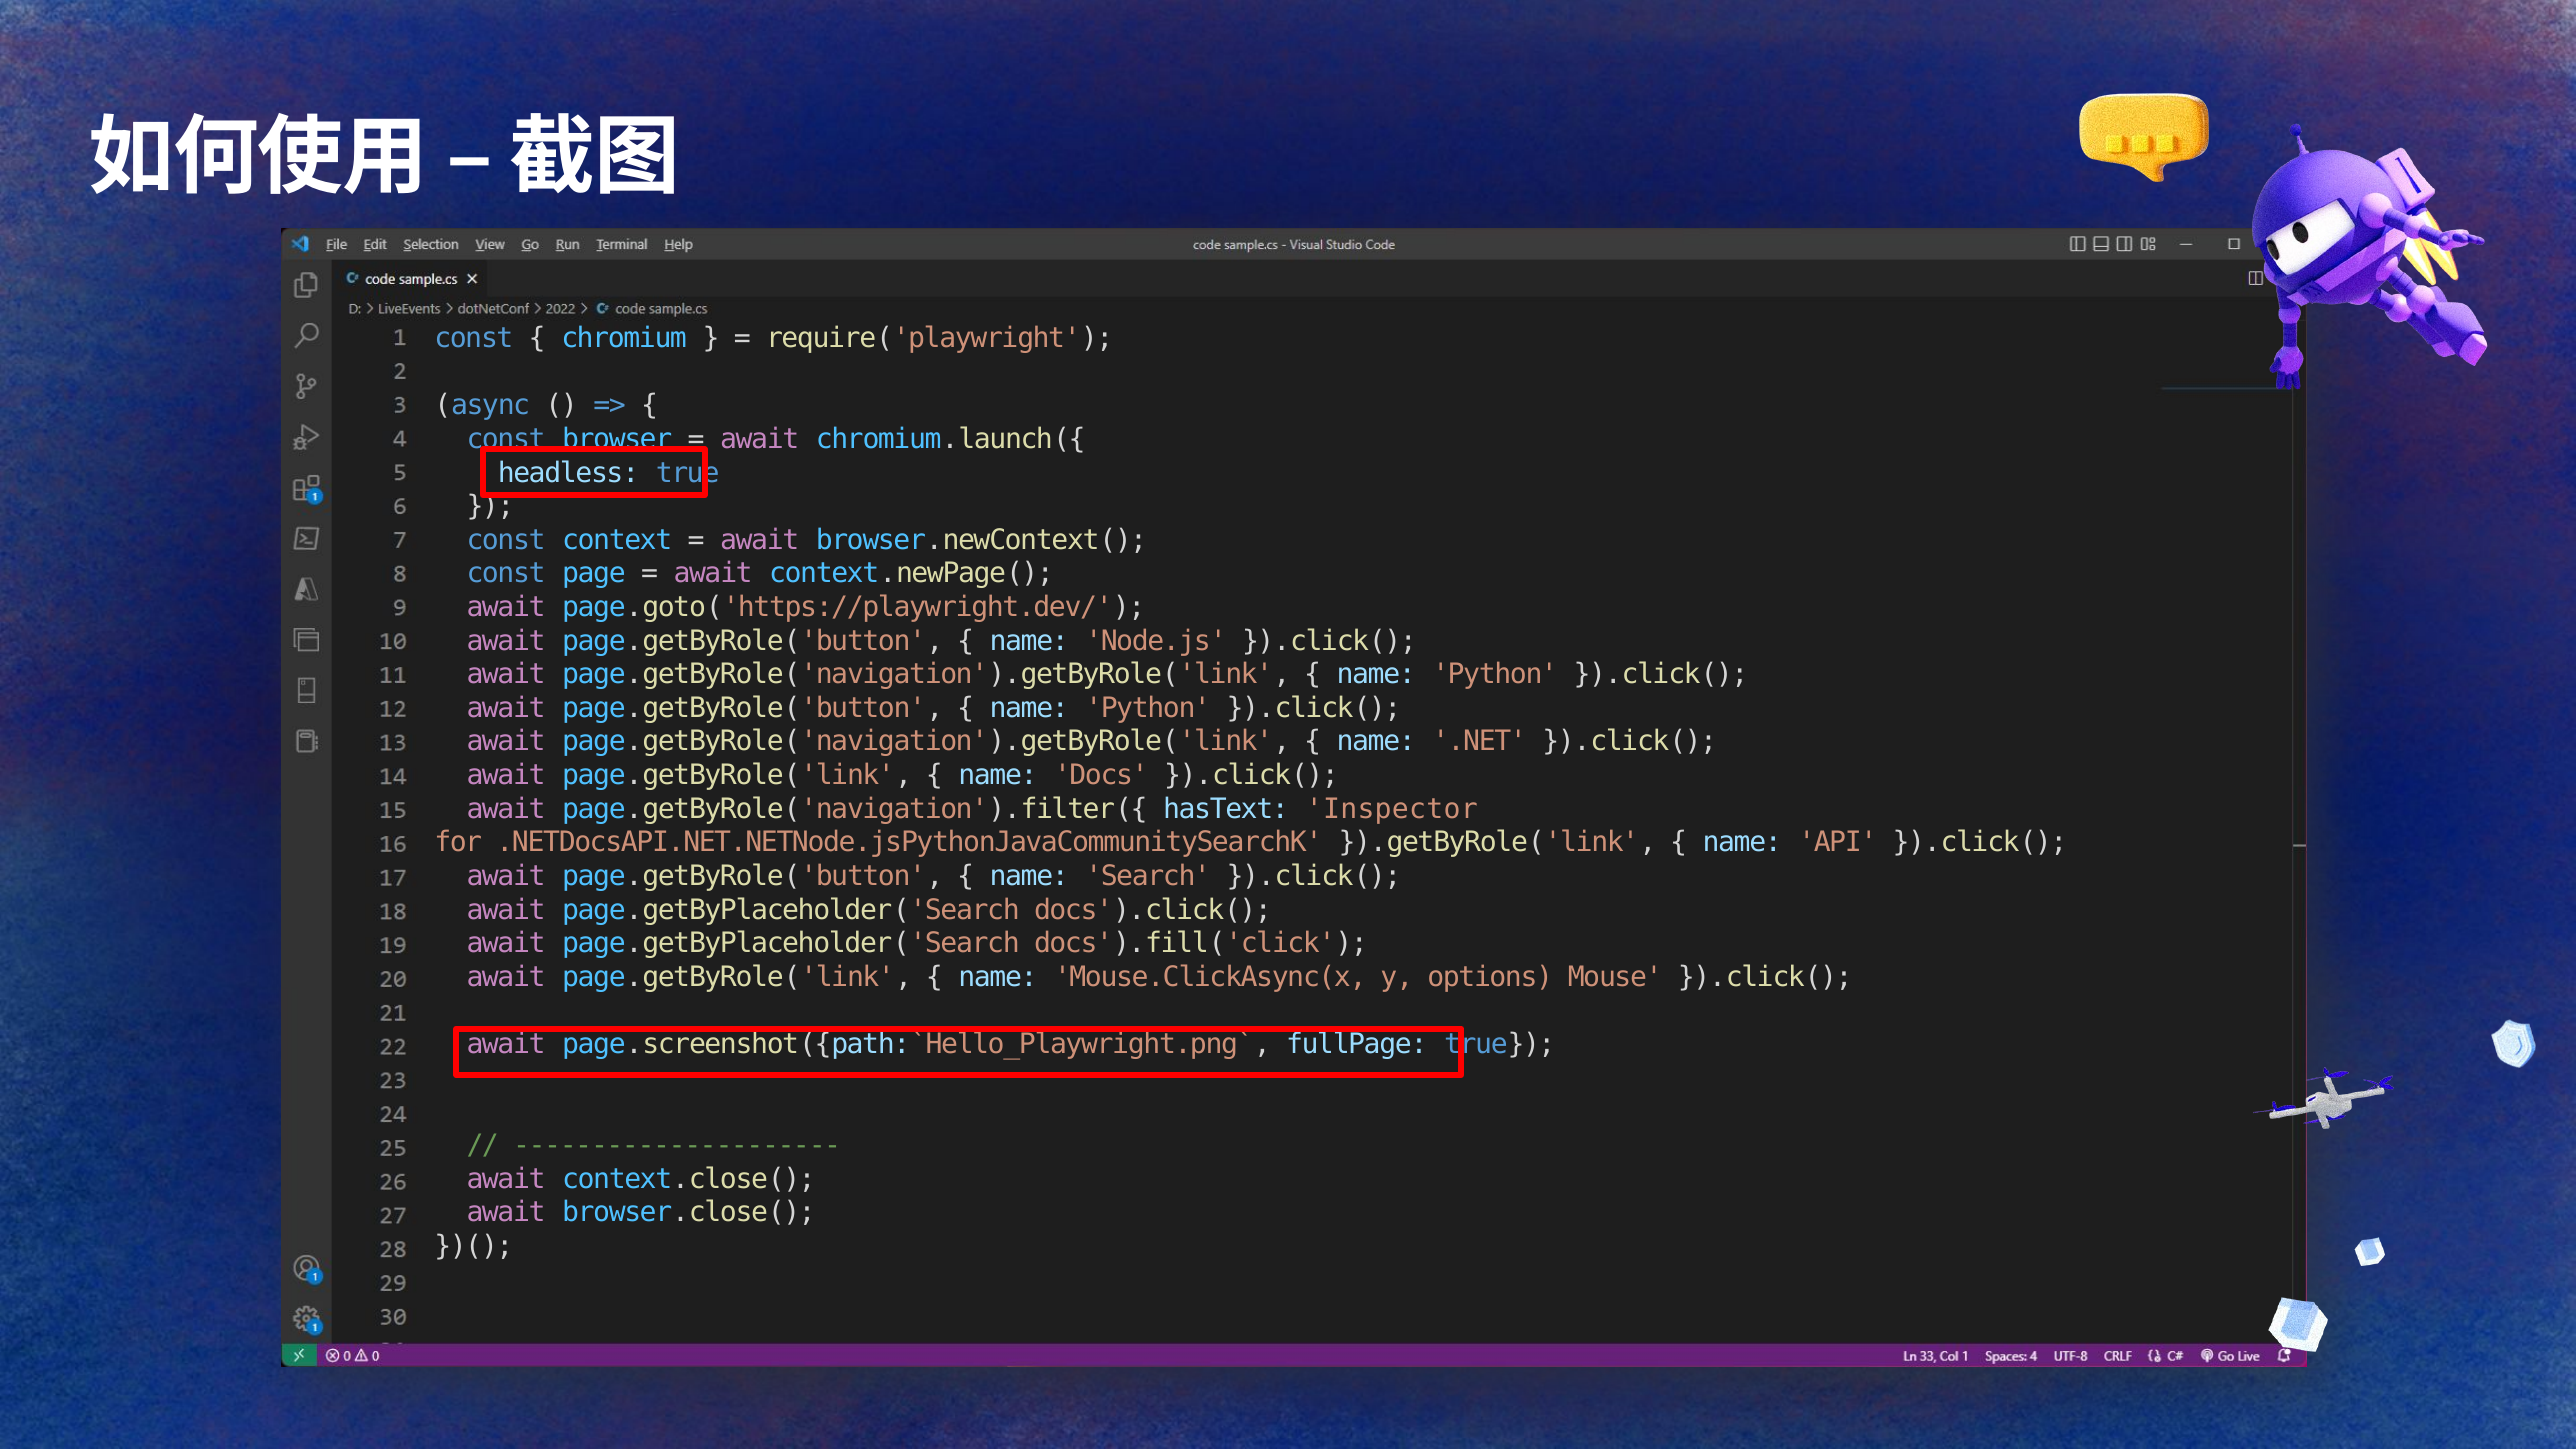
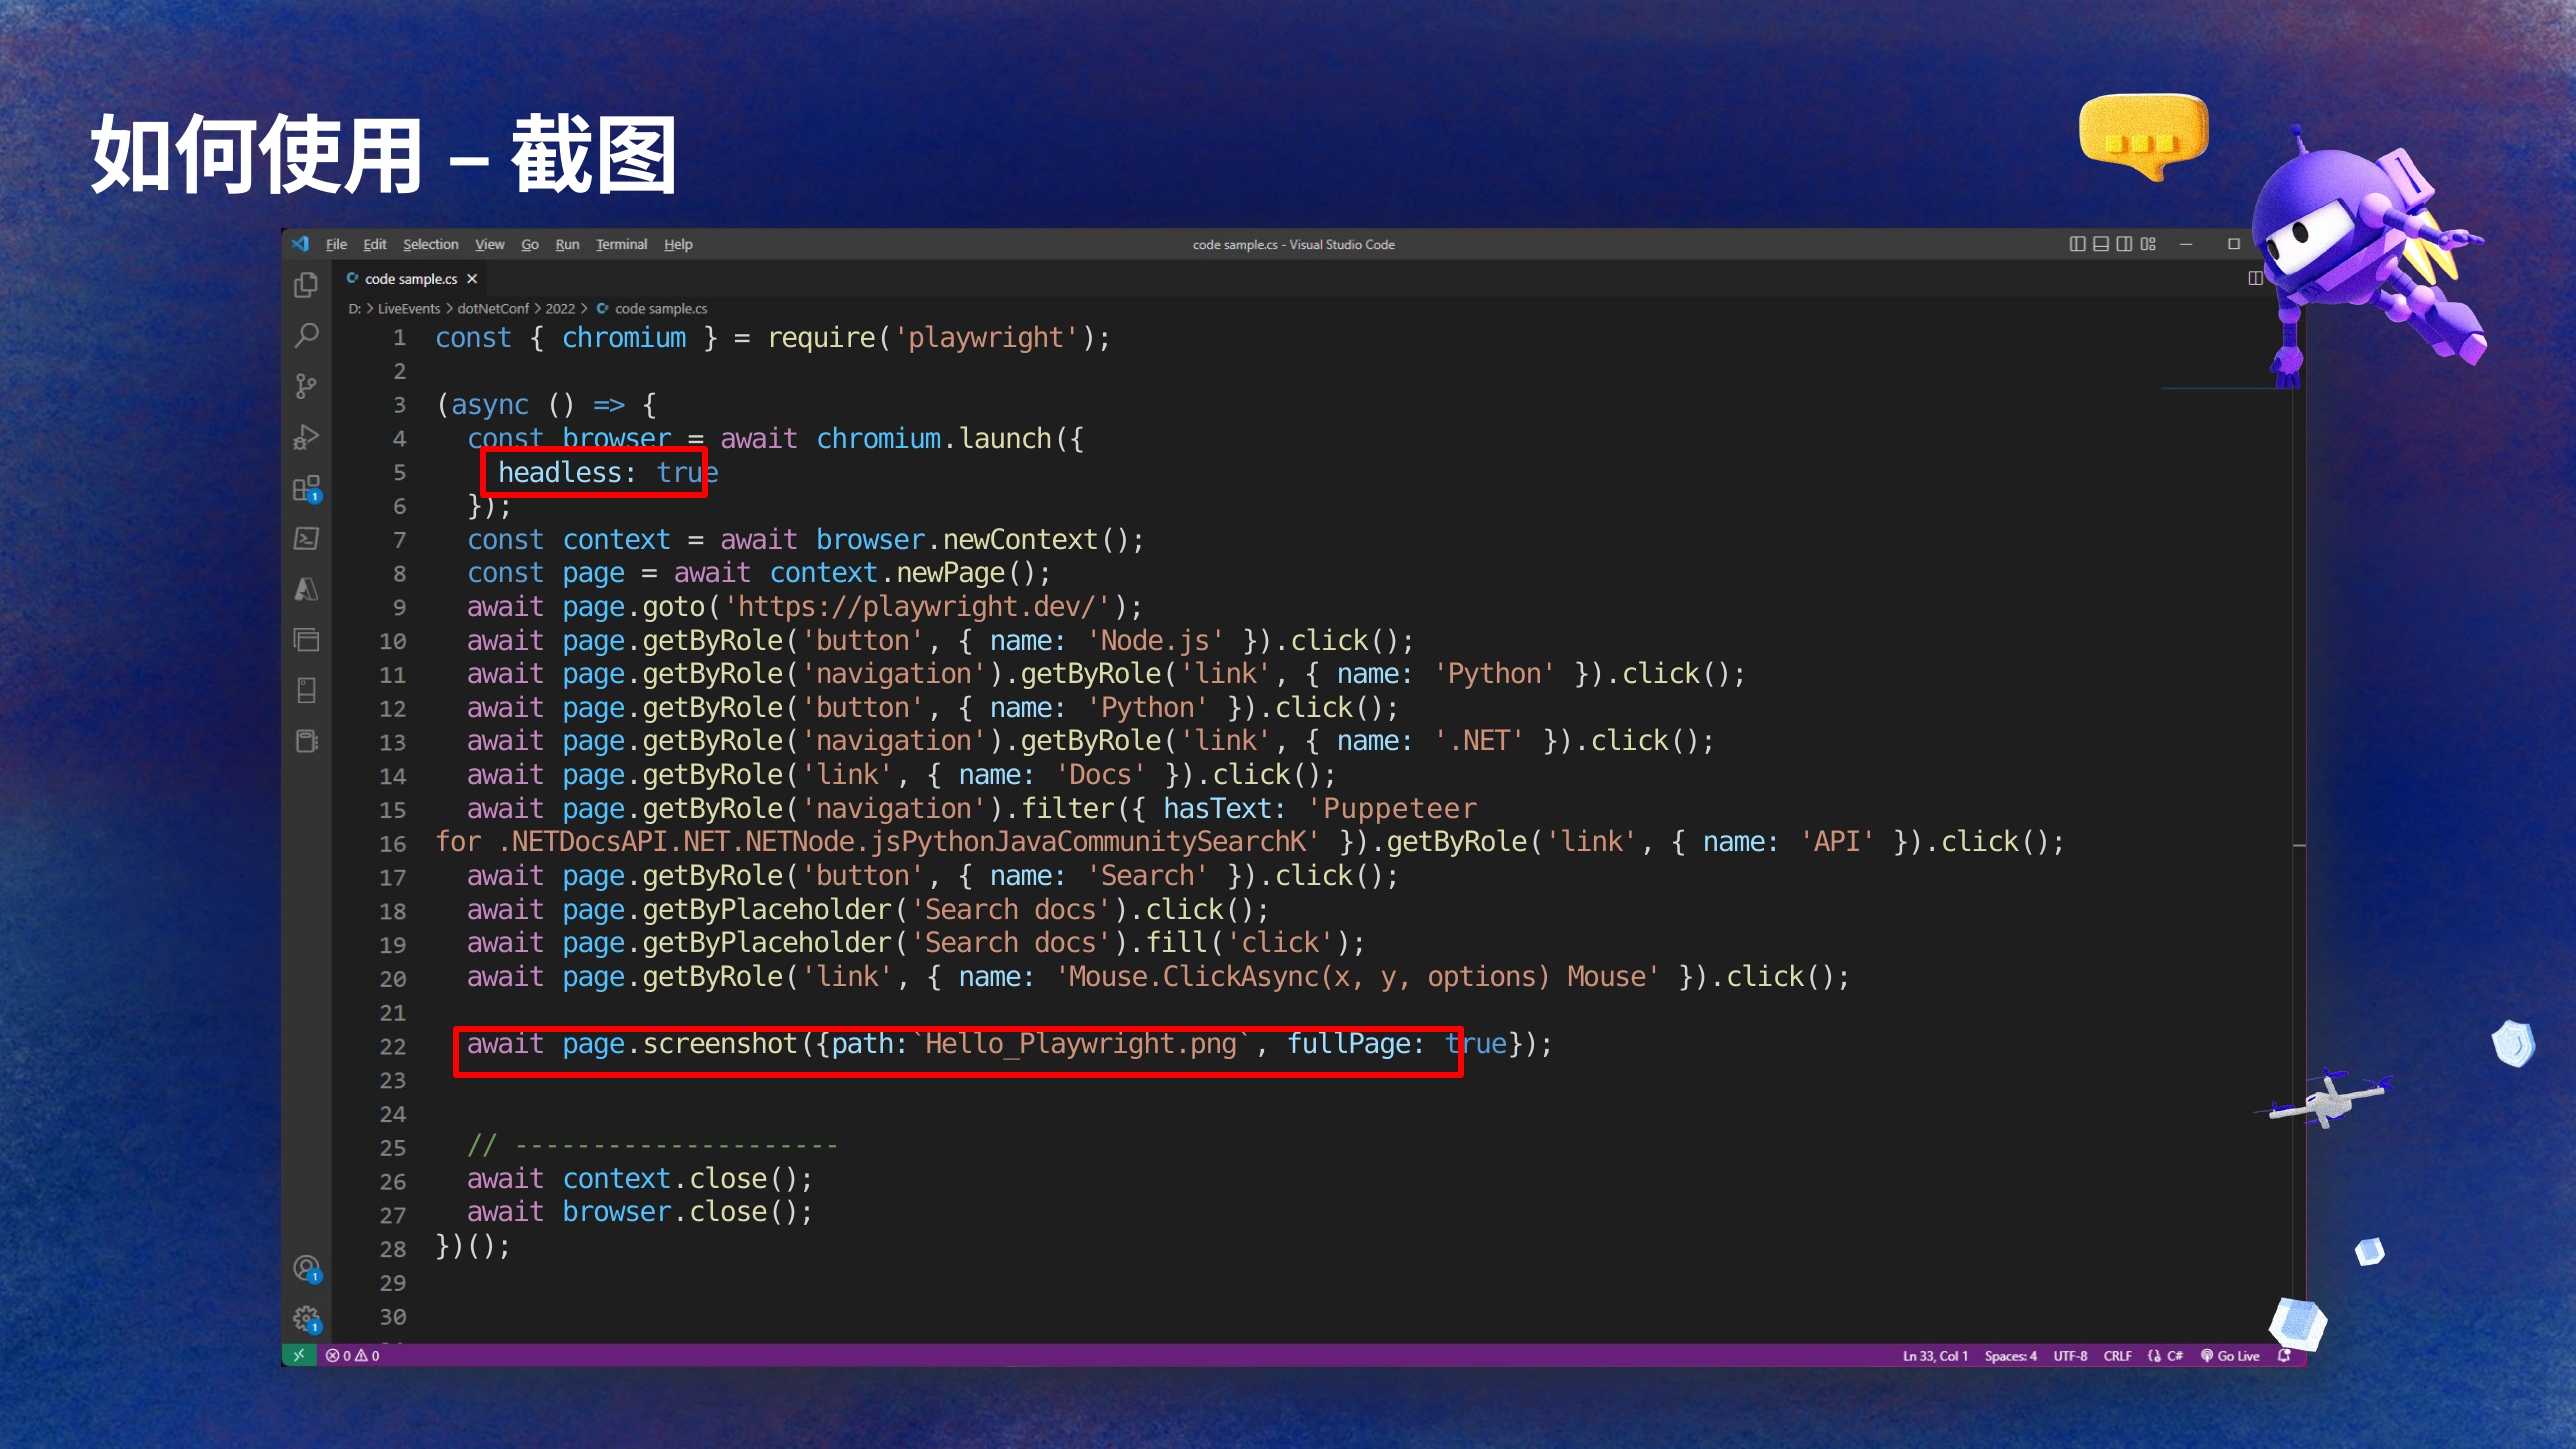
Inspector: Inspector -> Puppeteer (1392, 809)
